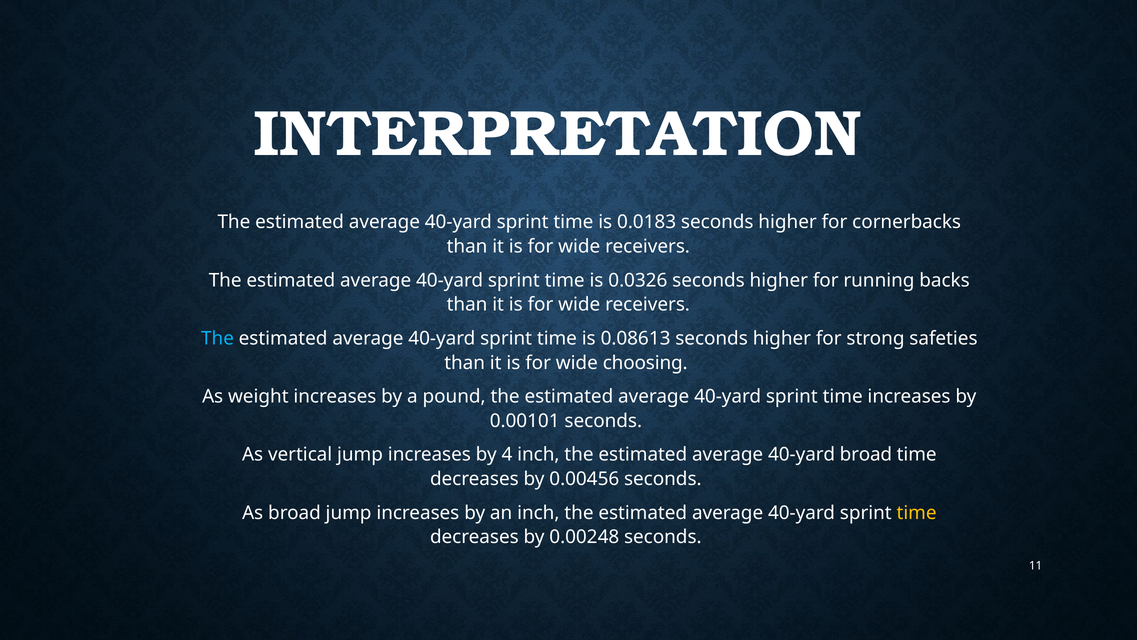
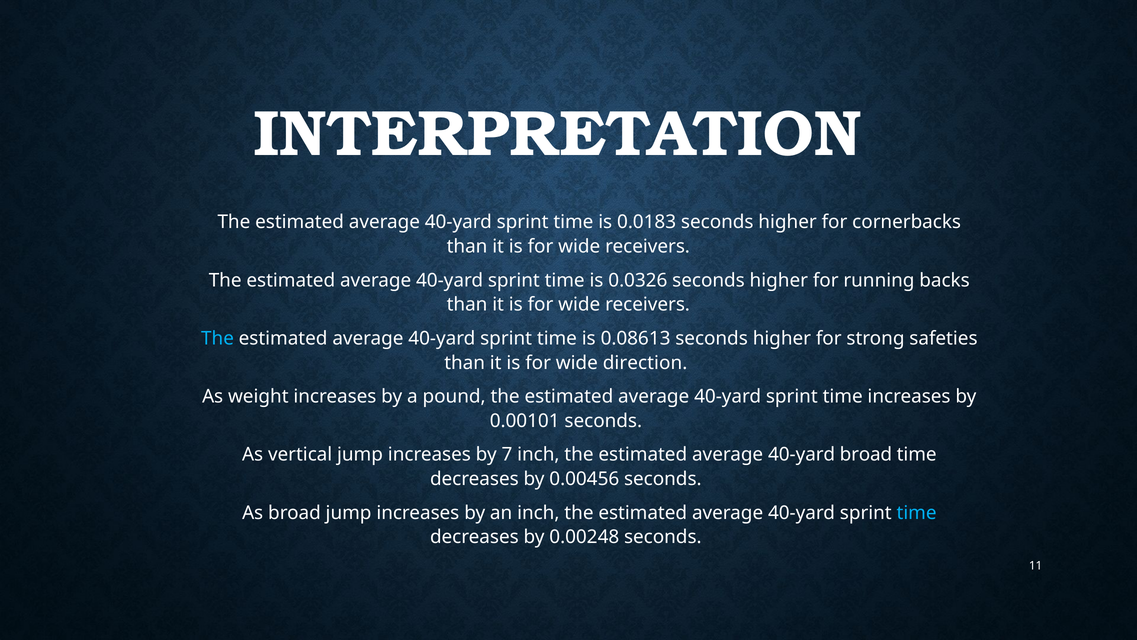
choosing: choosing -> direction (645, 363)
4: 4 -> 7 (507, 454)
time colour: yellow -> light blue (917, 512)
